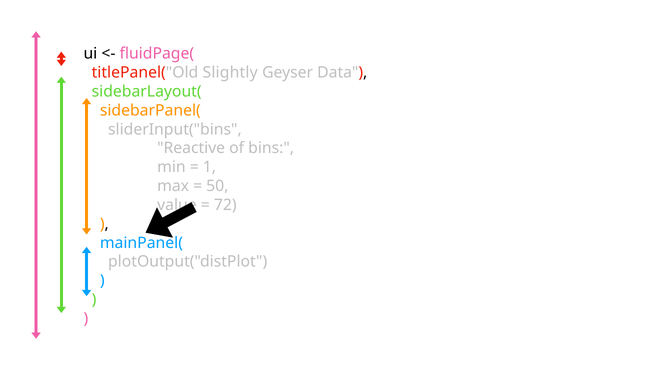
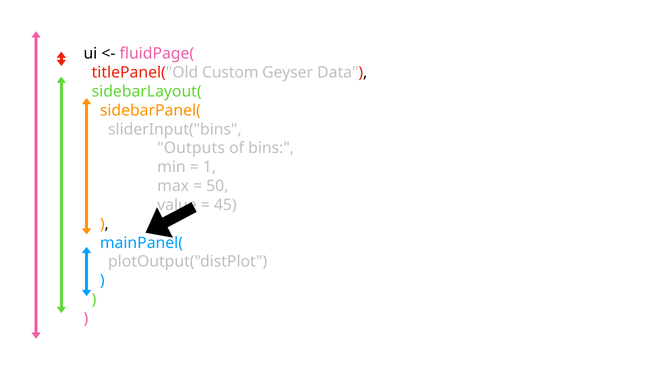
Slightly: Slightly -> Custom (230, 73)
Reactive: Reactive -> Outputs (191, 148)
72: 72 -> 45 (225, 205)
